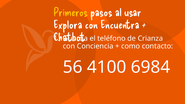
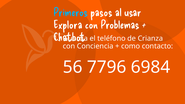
Primeros colour: yellow -> light blue (71, 12)
Encuentra: Encuentra -> Problemas (120, 25)
4100: 4100 -> 7796 (107, 67)
